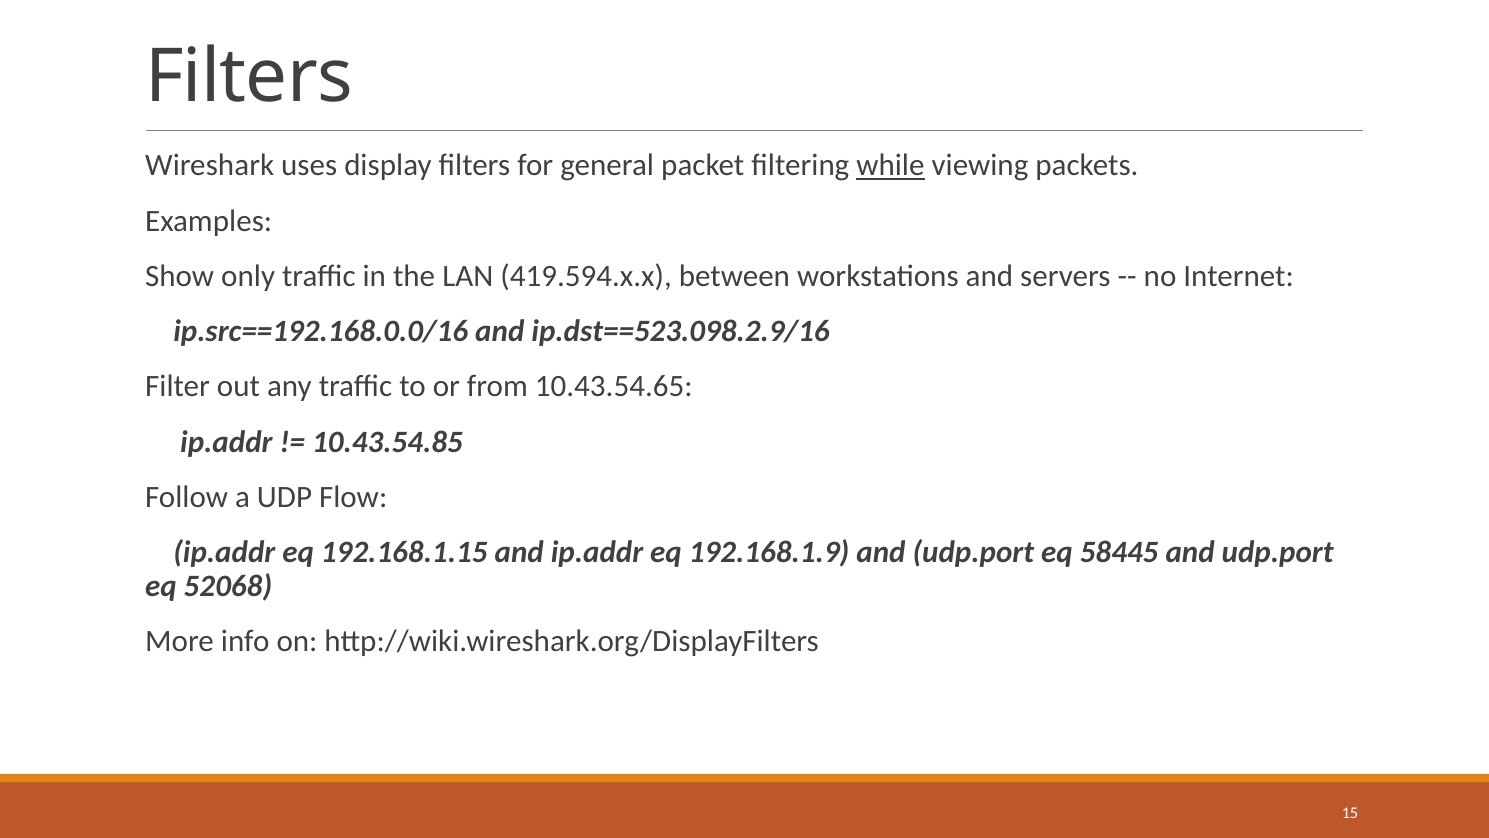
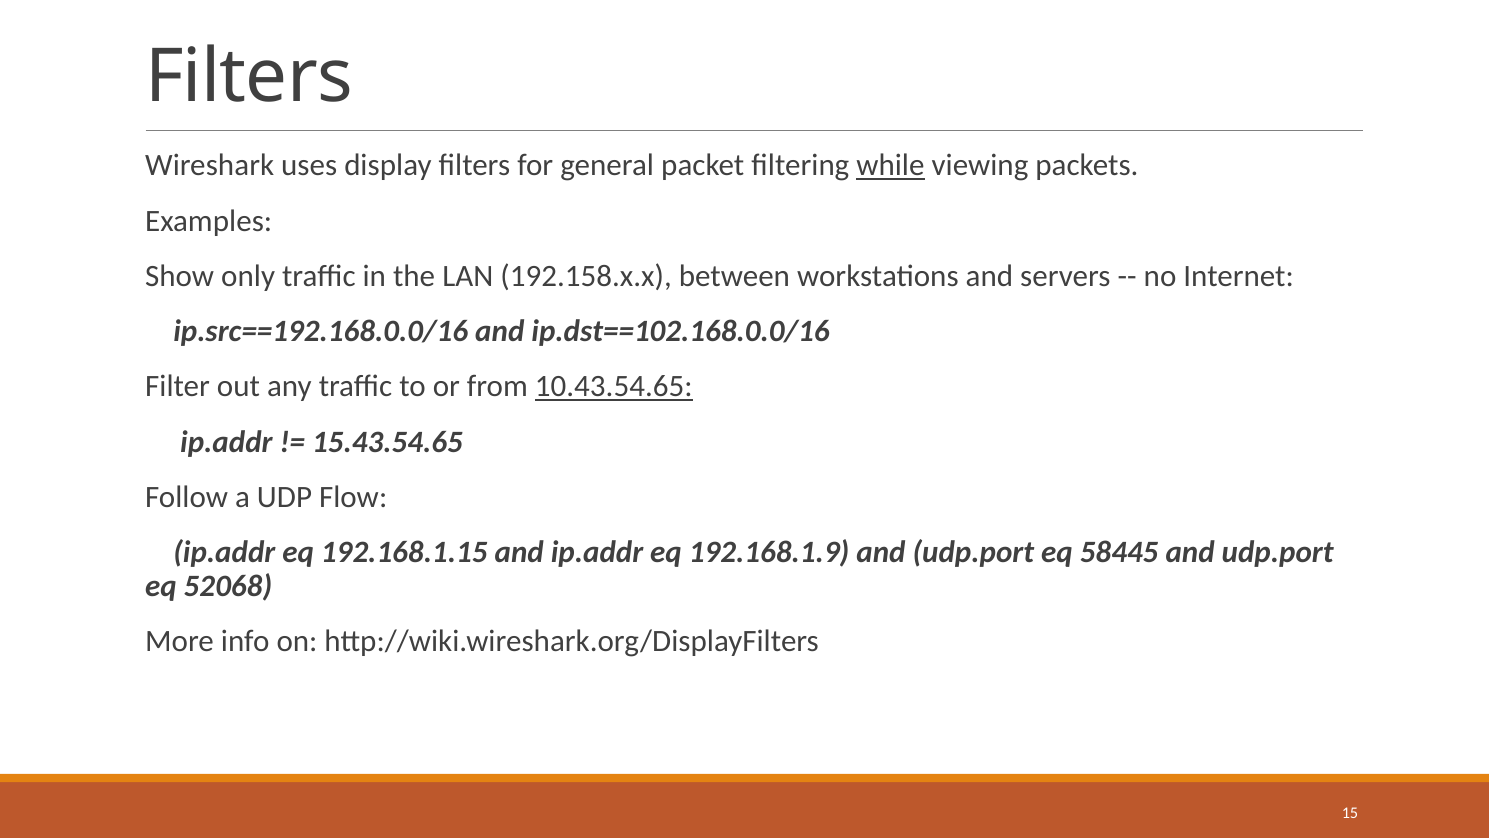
419.594.x.x: 419.594.x.x -> 192.158.x.x (586, 276)
ip.dst==523.098.2.9/16: ip.dst==523.098.2.9/16 -> ip.dst==102.168.0.0/16 (680, 331)
10.43.54.65 underline: none -> present (614, 386)
10.43.54.85: 10.43.54.85 -> 15.43.54.65 (388, 442)
